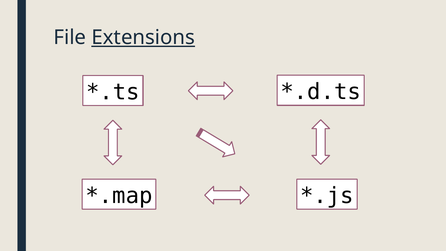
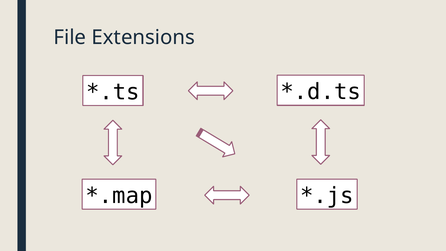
Extensions underline: present -> none (143, 37)
